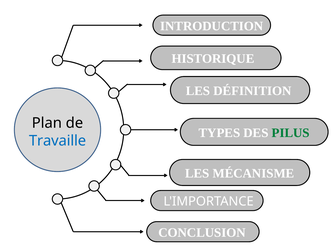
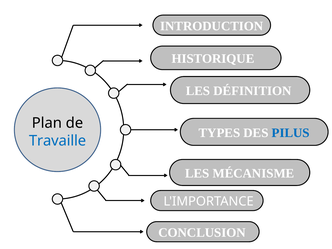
PILUS colour: green -> blue (291, 133)
